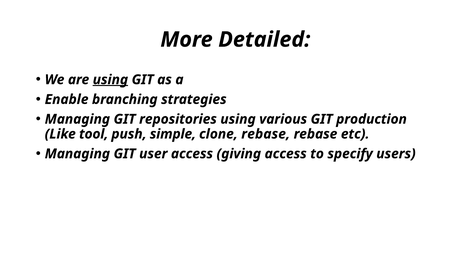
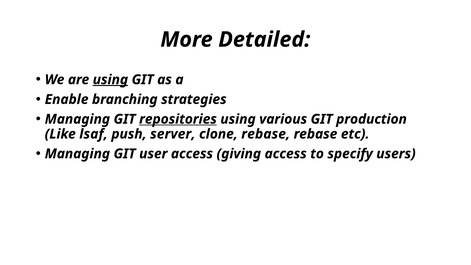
repositories underline: none -> present (178, 119)
tool: tool -> lsaf (94, 134)
simple: simple -> server (173, 134)
